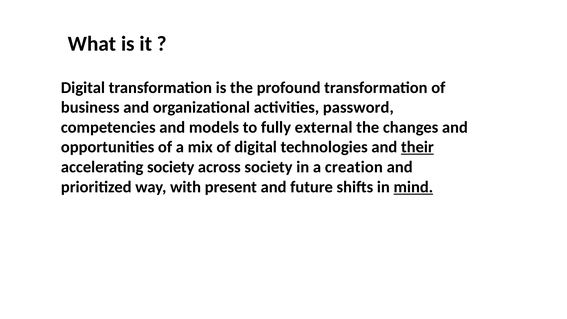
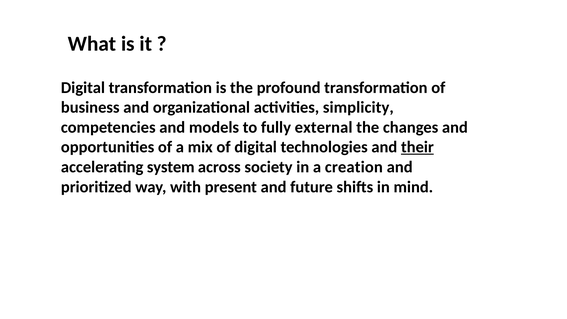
password: password -> simplicity (358, 107)
accelerating society: society -> system (171, 167)
mind underline: present -> none (413, 187)
